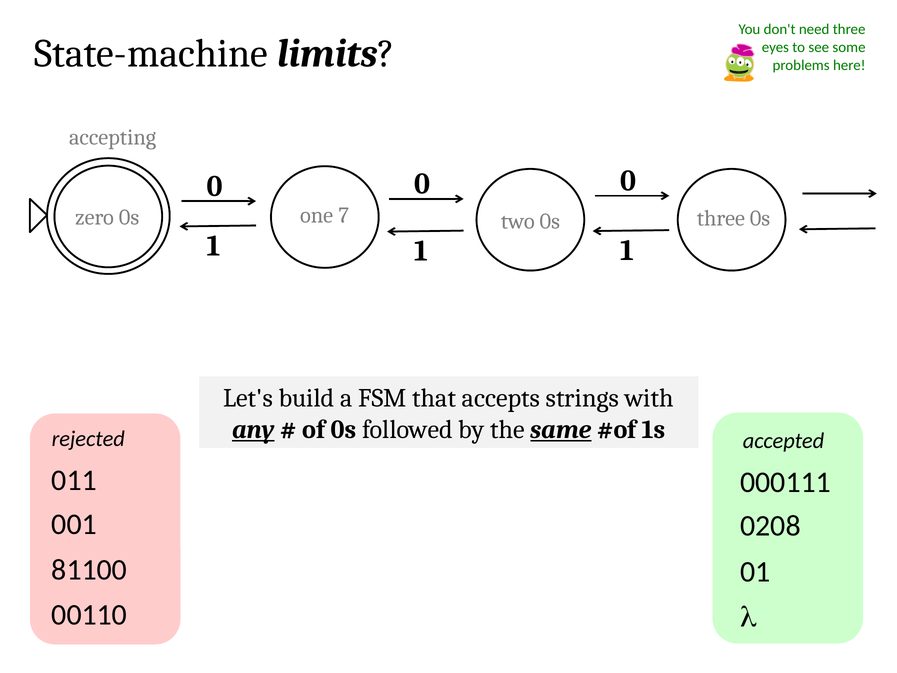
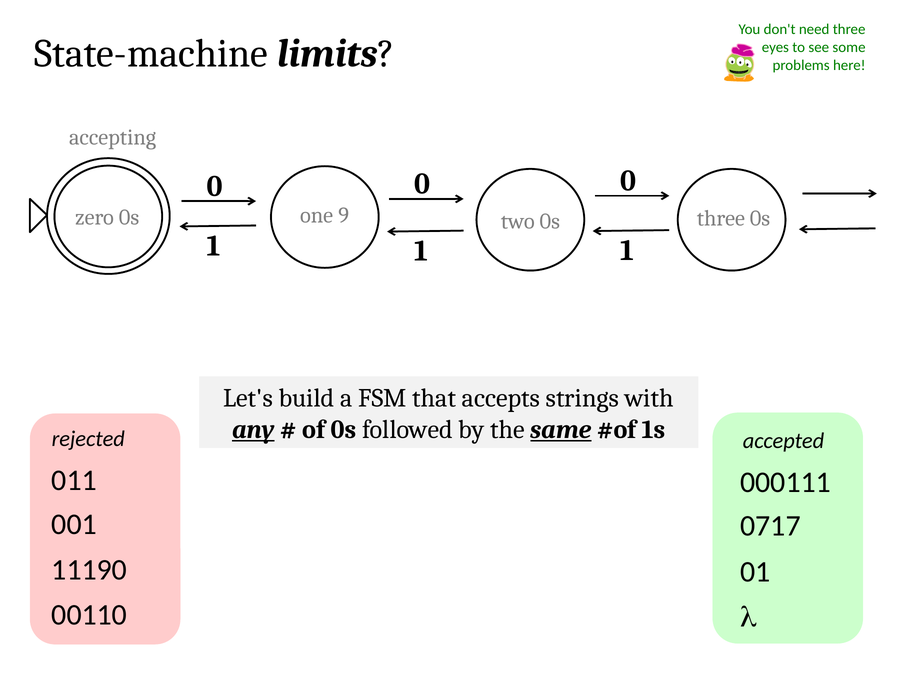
7: 7 -> 9 (344, 215)
0208: 0208 -> 0717 (770, 526)
81100: 81100 -> 11190 (89, 570)
